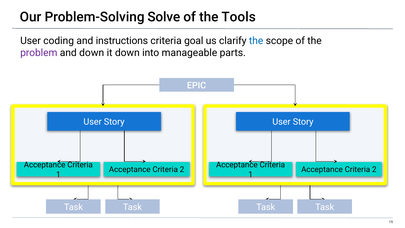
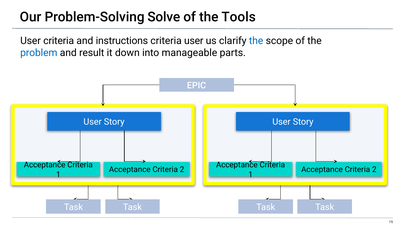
User coding: coding -> criteria (59, 41)
criteria goal: goal -> user (194, 41)
problem colour: purple -> blue (39, 53)
and down: down -> result (92, 53)
